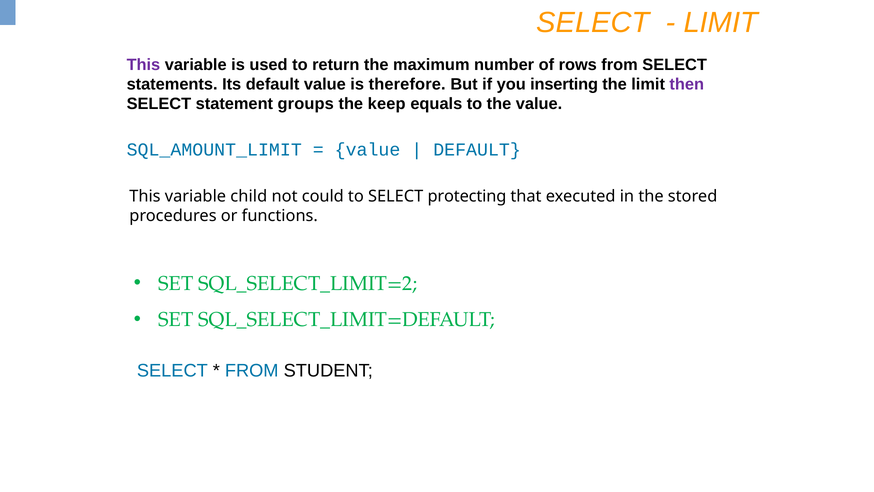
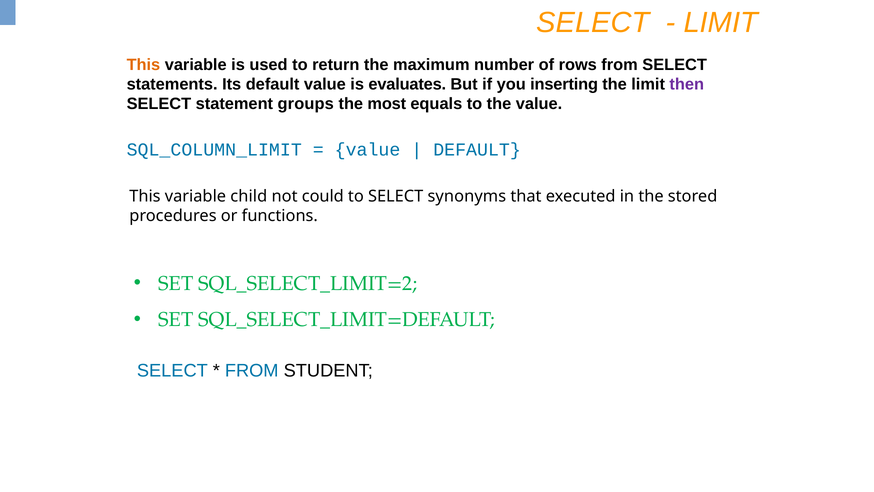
This colour: purple -> orange (143, 65)
therefore: therefore -> evaluates (407, 84)
keep: keep -> most (387, 104)
SQL_AMOUNT_LIMIT: SQL_AMOUNT_LIMIT -> SQL_COLUMN_LIMIT (214, 150)
protecting: protecting -> synonyms (467, 196)
